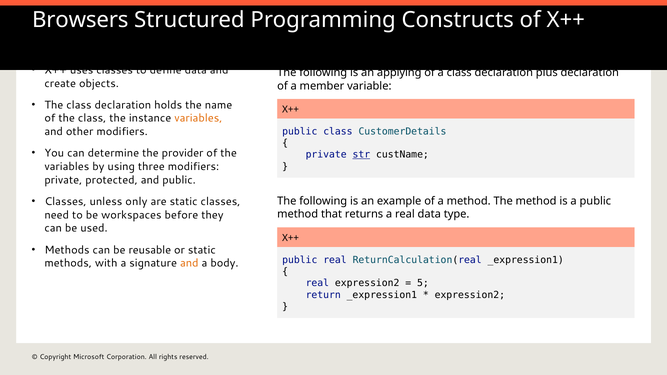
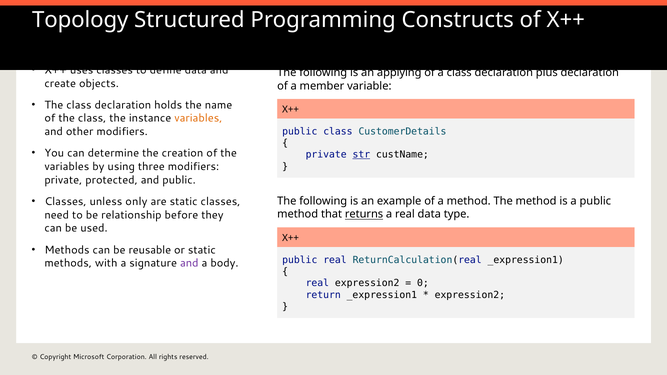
Browsers: Browsers -> Topology (80, 20)
provider: provider -> creation (183, 153)
workspaces: workspaces -> relationship (131, 215)
returns underline: none -> present (364, 214)
and colour: orange -> purple (189, 263)
5: 5 -> 0 (423, 283)
